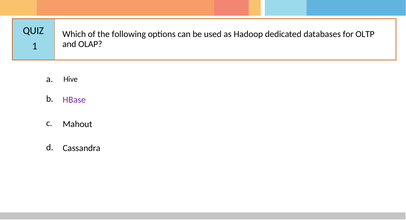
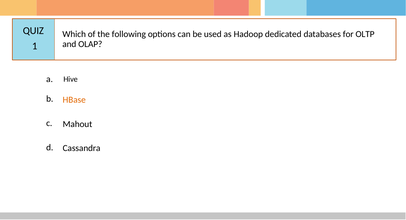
HBase colour: purple -> orange (74, 100)
